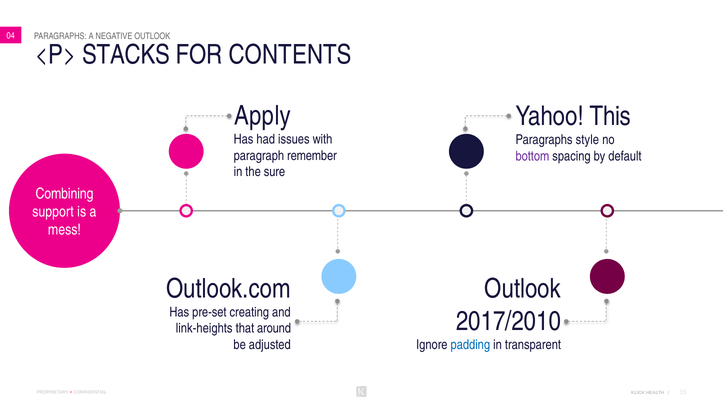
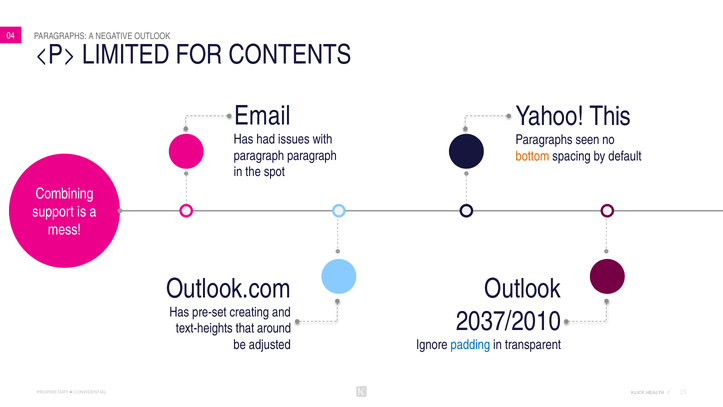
STACKS: STACKS -> LIMITED (126, 55)
Apply: Apply -> Email (263, 116)
style: style -> seen (587, 140)
paragraph remember: remember -> paragraph (312, 155)
bottom colour: purple -> orange (532, 156)
sure: sure -> spot (274, 172)
2017/2010: 2017/2010 -> 2037/2010 (508, 321)
link-heights: link-heights -> text-heights (204, 328)
